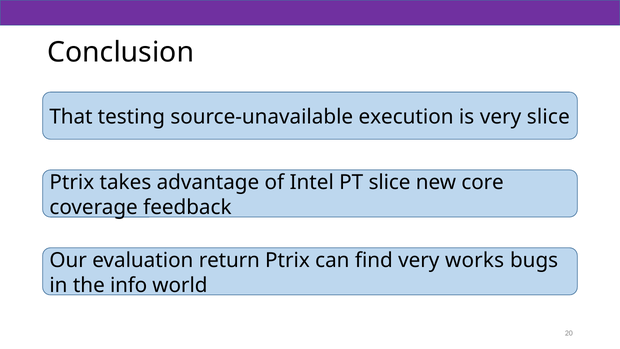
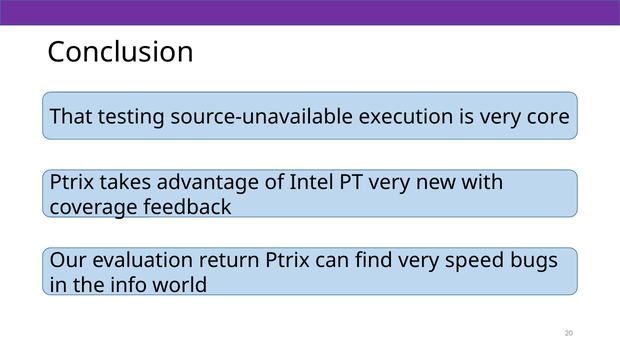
very slice: slice -> core (548, 117)
PT slice: slice -> very (389, 182)
core: core -> with (483, 182)
works: works -> speed (475, 260)
